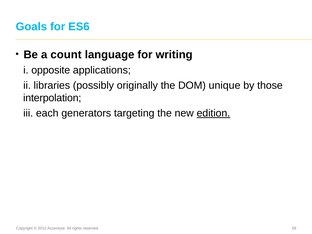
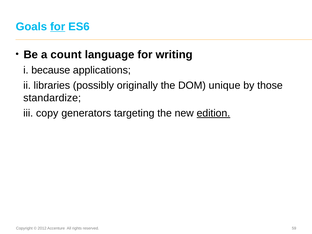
for underline: none -> present (58, 27)
opposite: opposite -> because (51, 70)
interpolation: interpolation -> standardize (52, 98)
each: each -> copy (47, 113)
